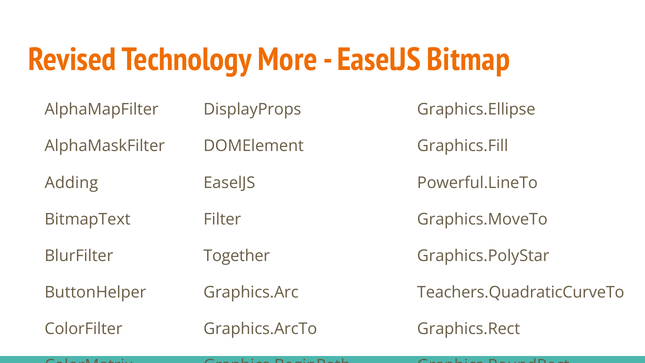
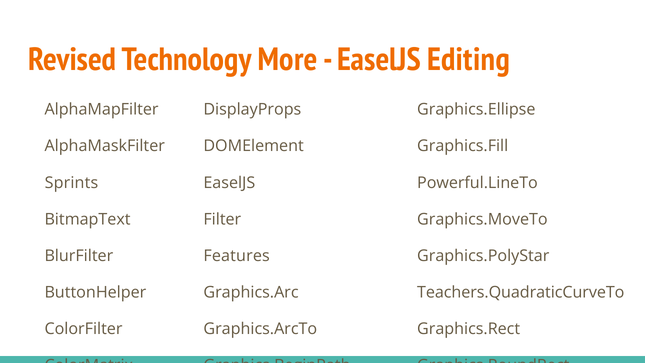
Bitmap: Bitmap -> Editing (468, 59)
Adding: Adding -> Sprints (71, 183)
Together: Together -> Features (237, 256)
